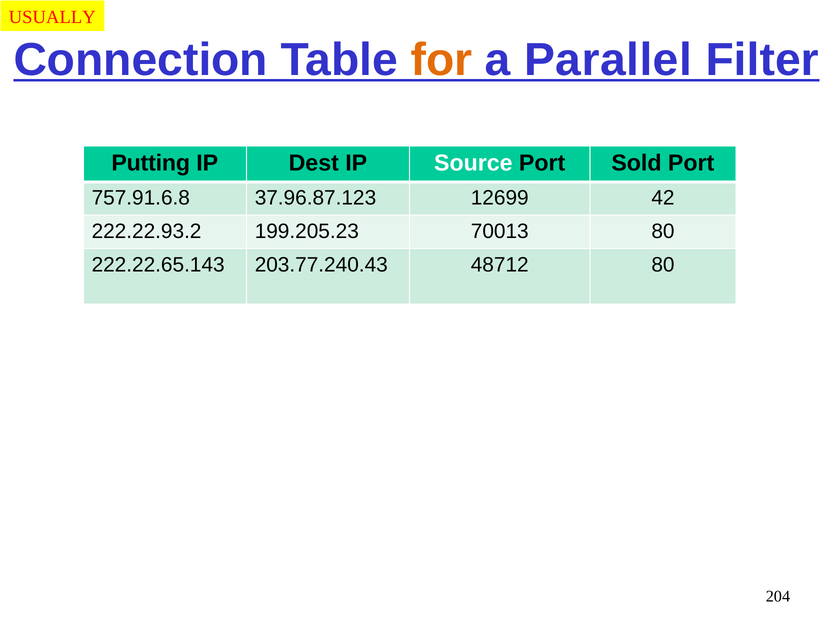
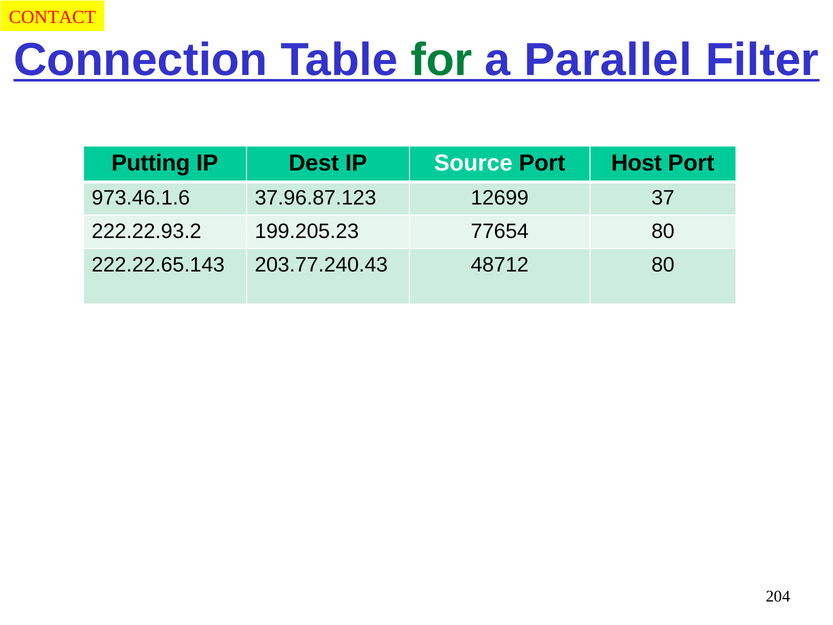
USUALLY: USUALLY -> CONTACT (52, 17)
for colour: orange -> green (441, 60)
Sold: Sold -> Host (637, 163)
757.91.6.8: 757.91.6.8 -> 973.46.1.6 (141, 198)
42: 42 -> 37 (663, 198)
70013: 70013 -> 77654 (500, 231)
